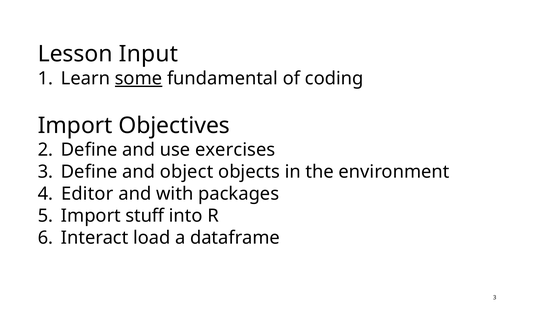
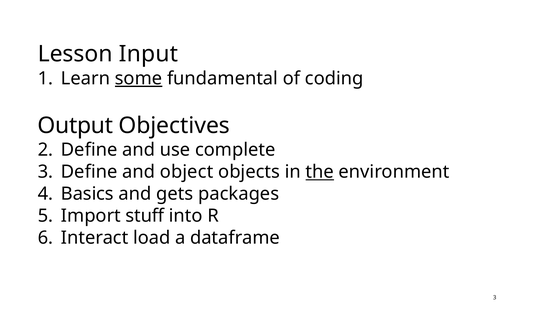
Import: Import -> Output (75, 126)
exercises: exercises -> complete (235, 150)
the underline: none -> present (320, 172)
Editor: Editor -> Basics (87, 194)
with: with -> gets (175, 194)
